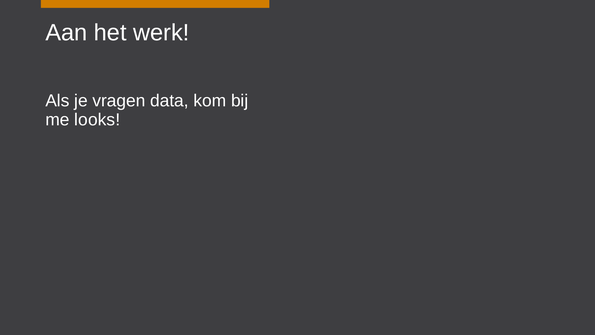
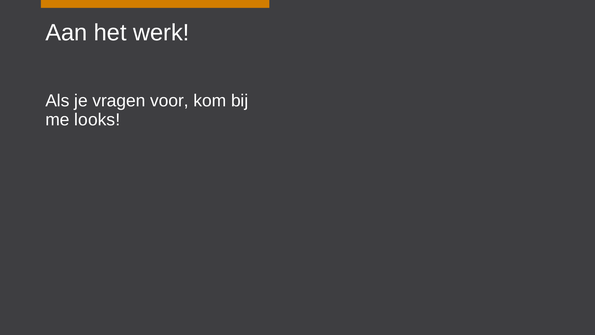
data: data -> voor (169, 101)
